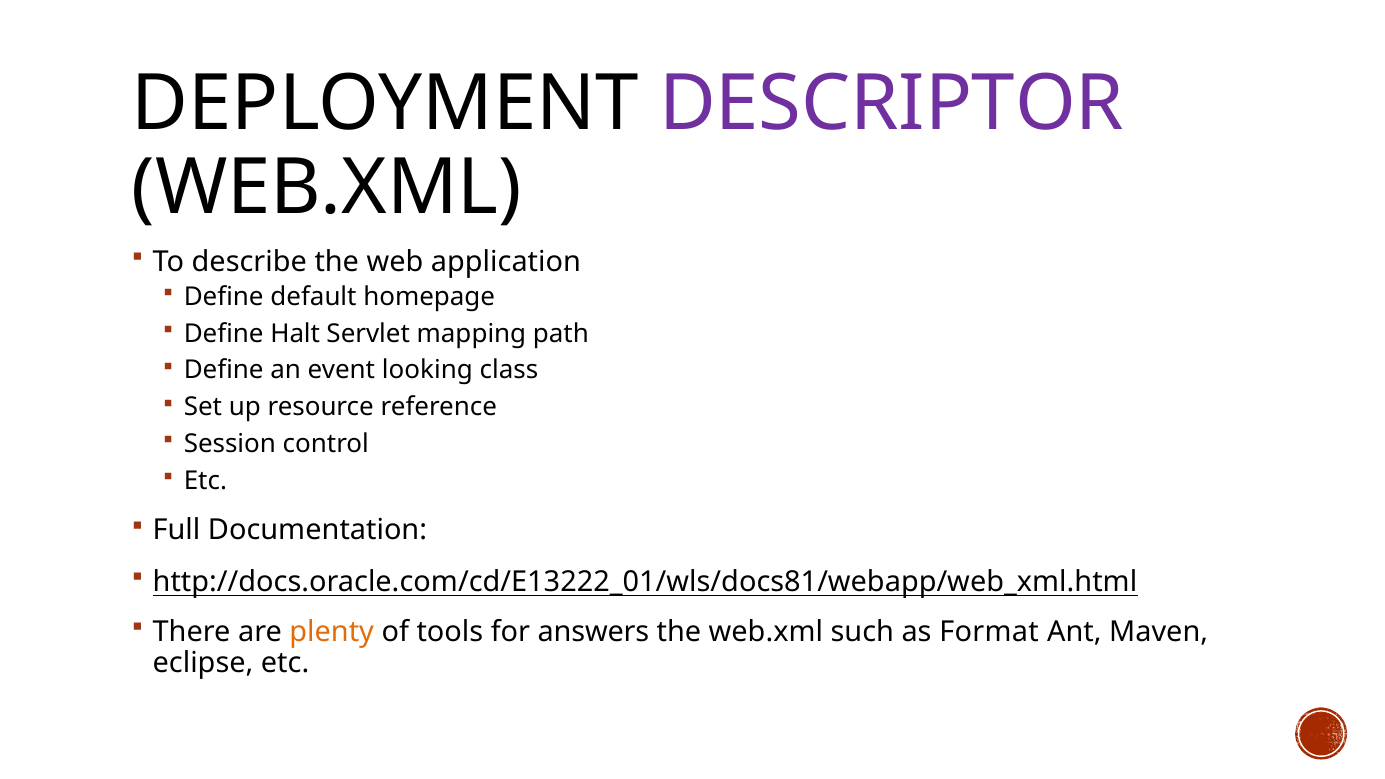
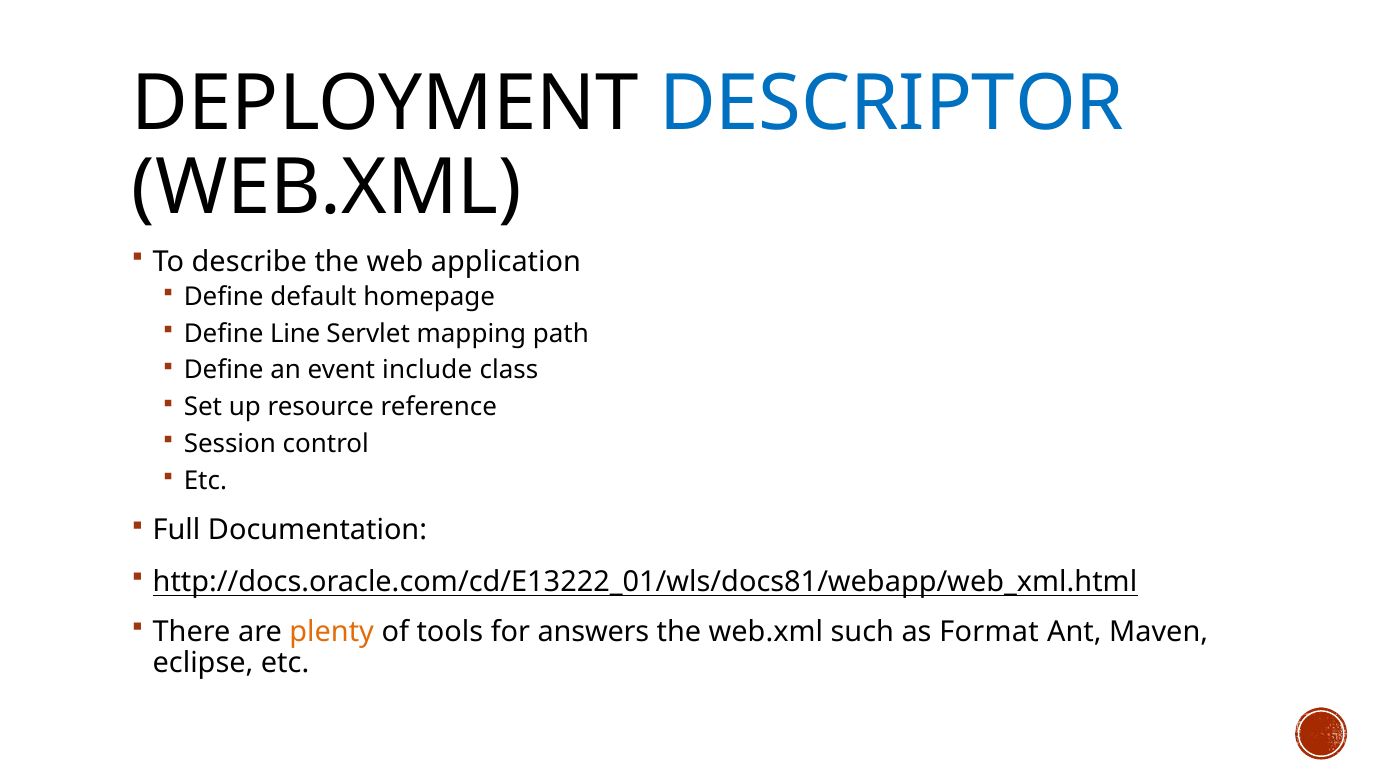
DESCRIPTOR colour: purple -> blue (892, 104)
Halt: Halt -> Line (295, 334)
looking: looking -> include (427, 370)
